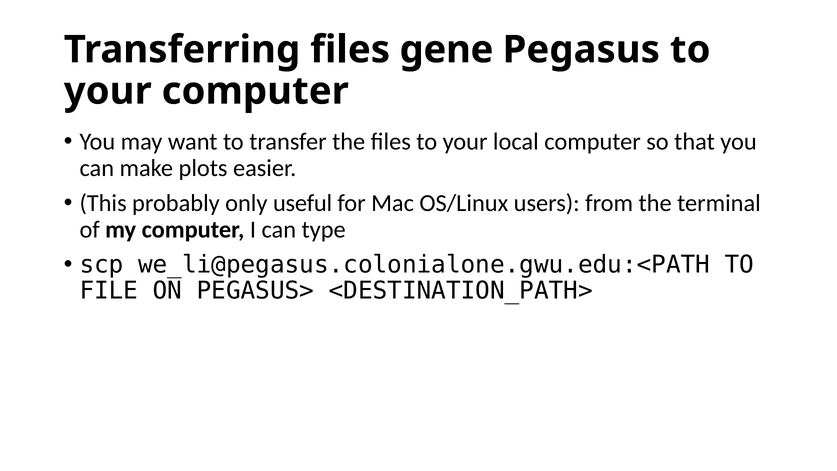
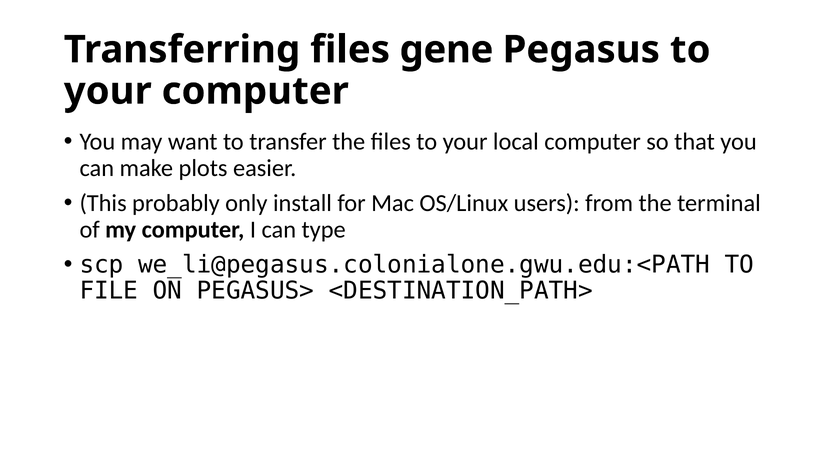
useful: useful -> install (302, 203)
